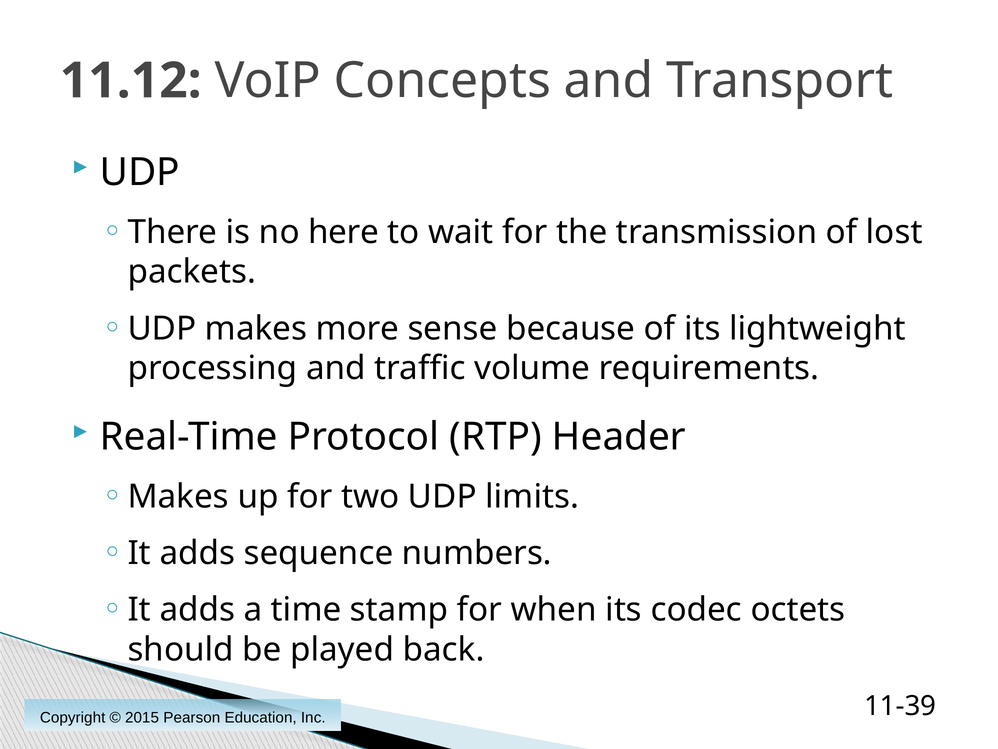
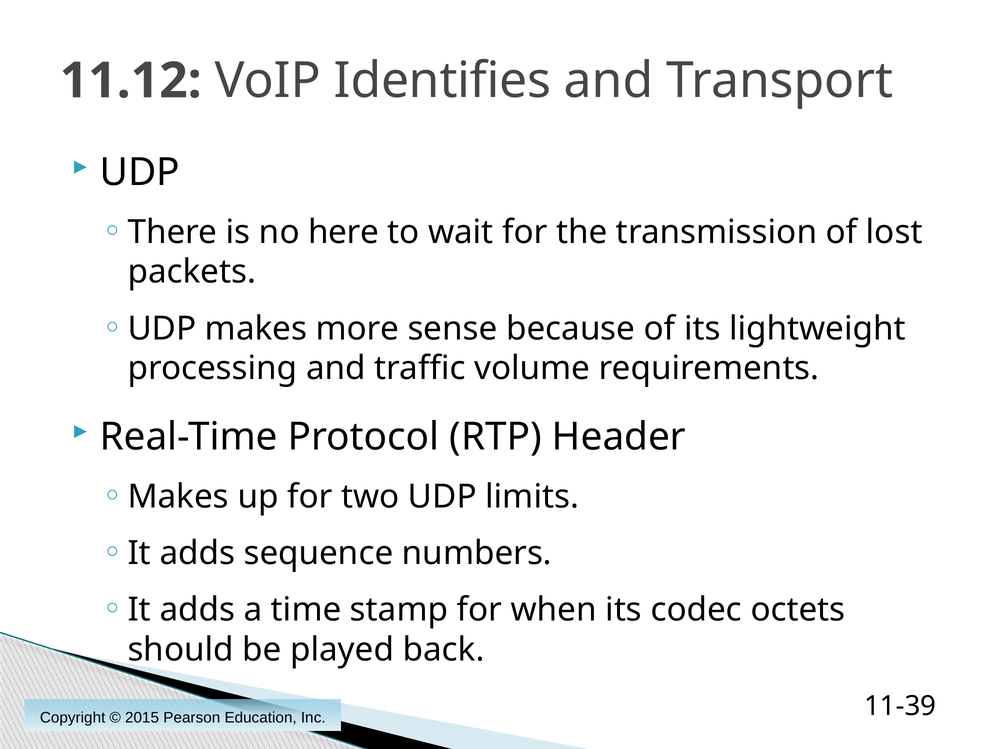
Concepts: Concepts -> Identifies (443, 81)
